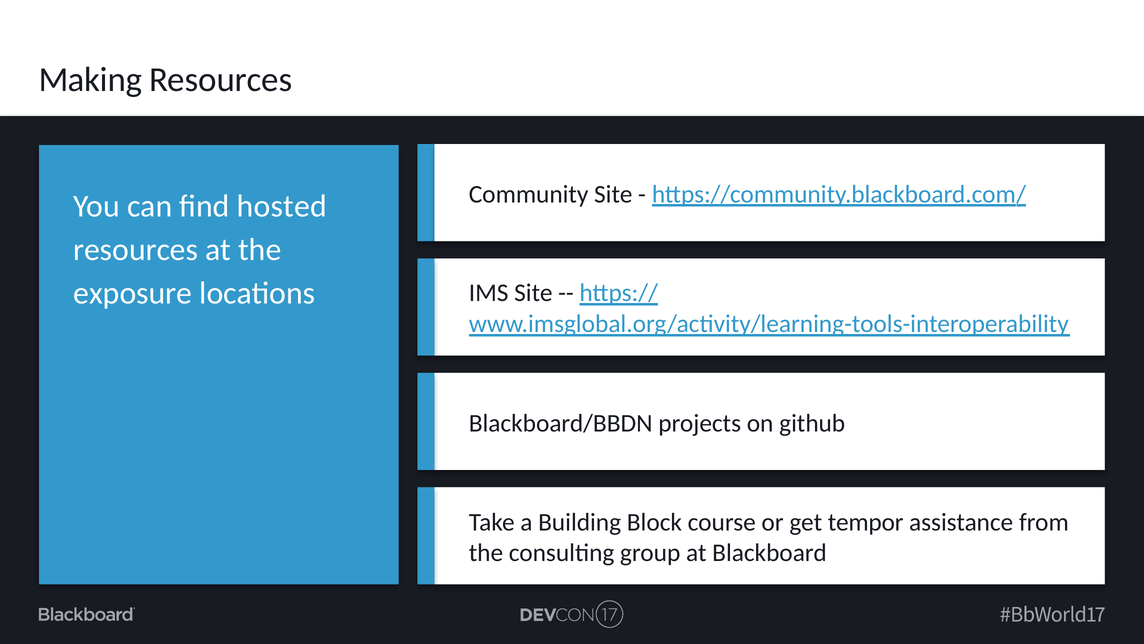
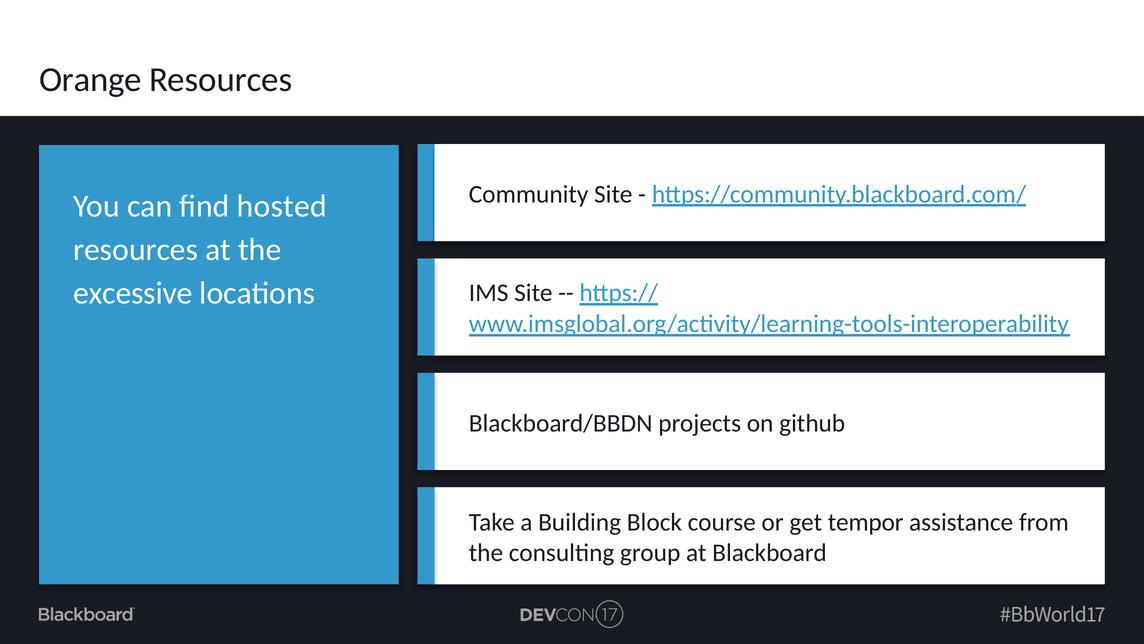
Making: Making -> Orange (90, 80)
exposure: exposure -> excessive (133, 293)
